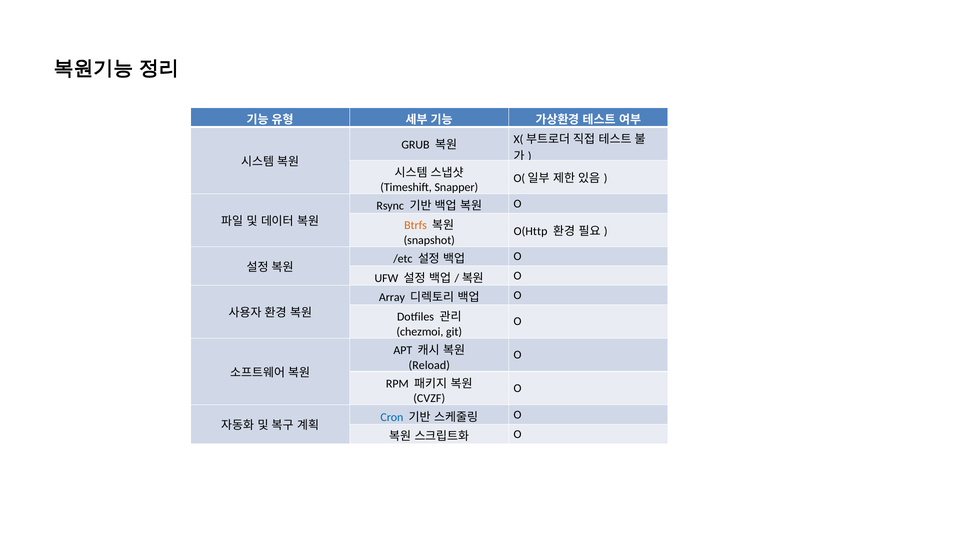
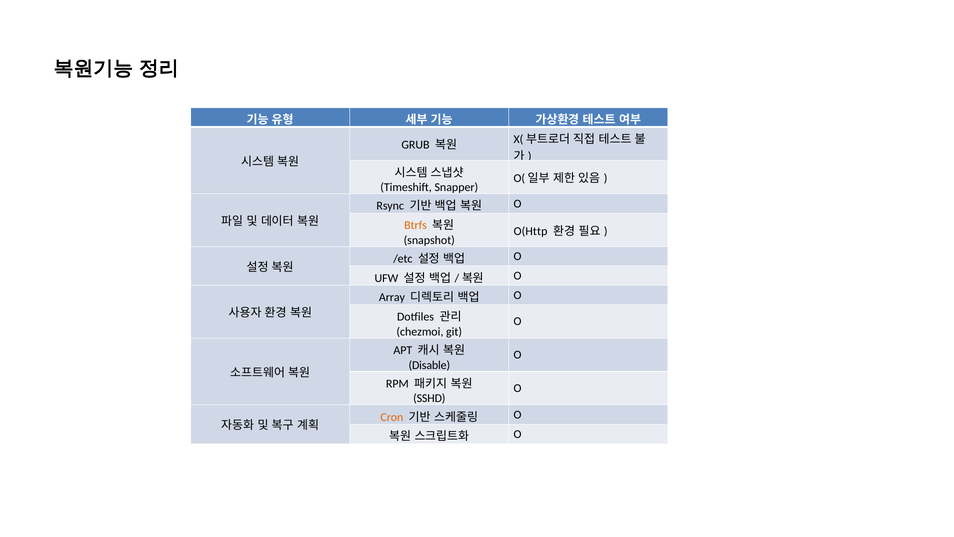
Reload: Reload -> Disable (429, 365)
CVZF: CVZF -> SSHD (429, 398)
Cron colour: blue -> orange (392, 417)
